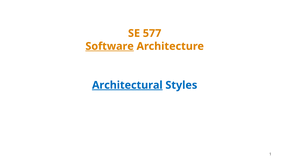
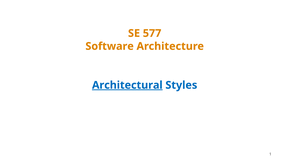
Software underline: present -> none (110, 46)
